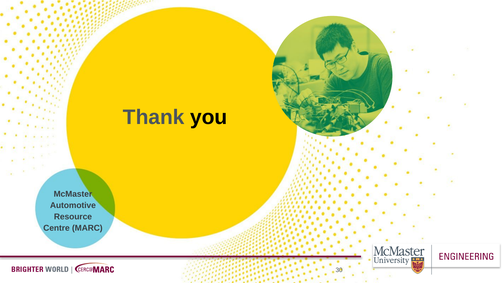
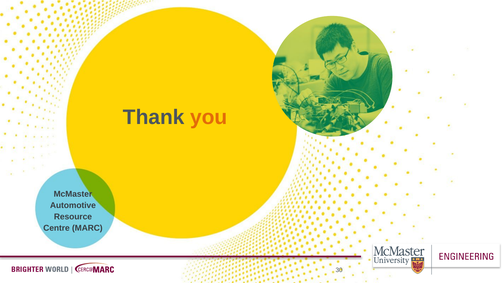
you colour: black -> orange (209, 117)
